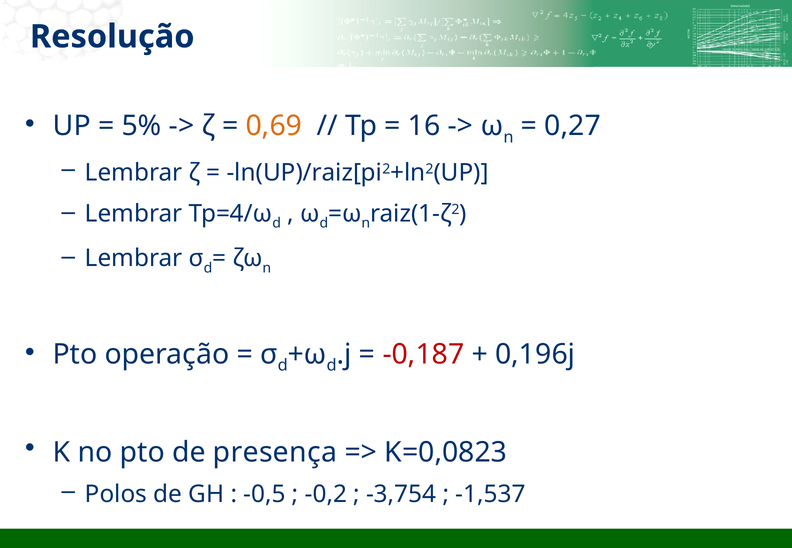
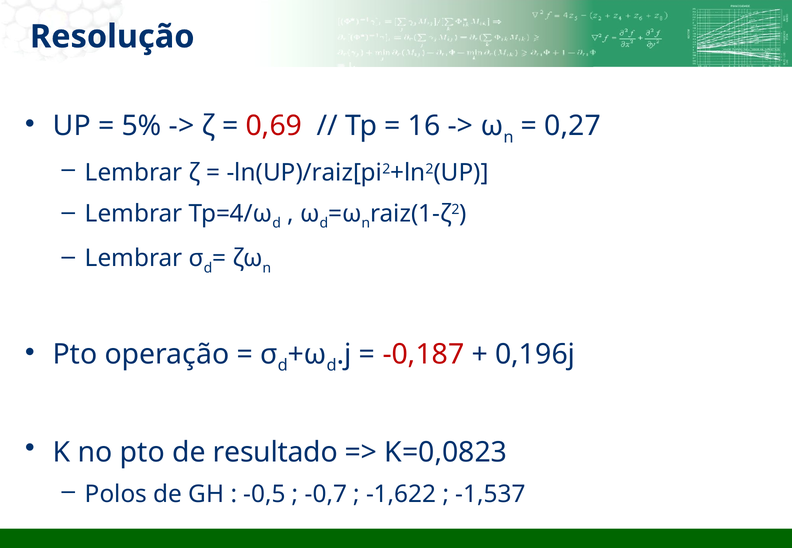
0,69 colour: orange -> red (274, 126)
presença: presença -> resultado (275, 453)
-0,2: -0,2 -> -0,7 (326, 495)
-3,754: -3,754 -> -1,622 (401, 495)
